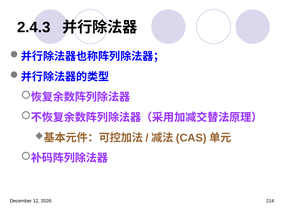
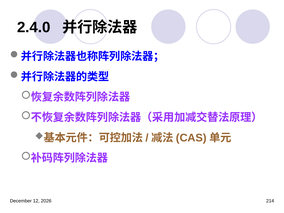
2.4.3: 2.4.3 -> 2.4.0 (34, 27)
